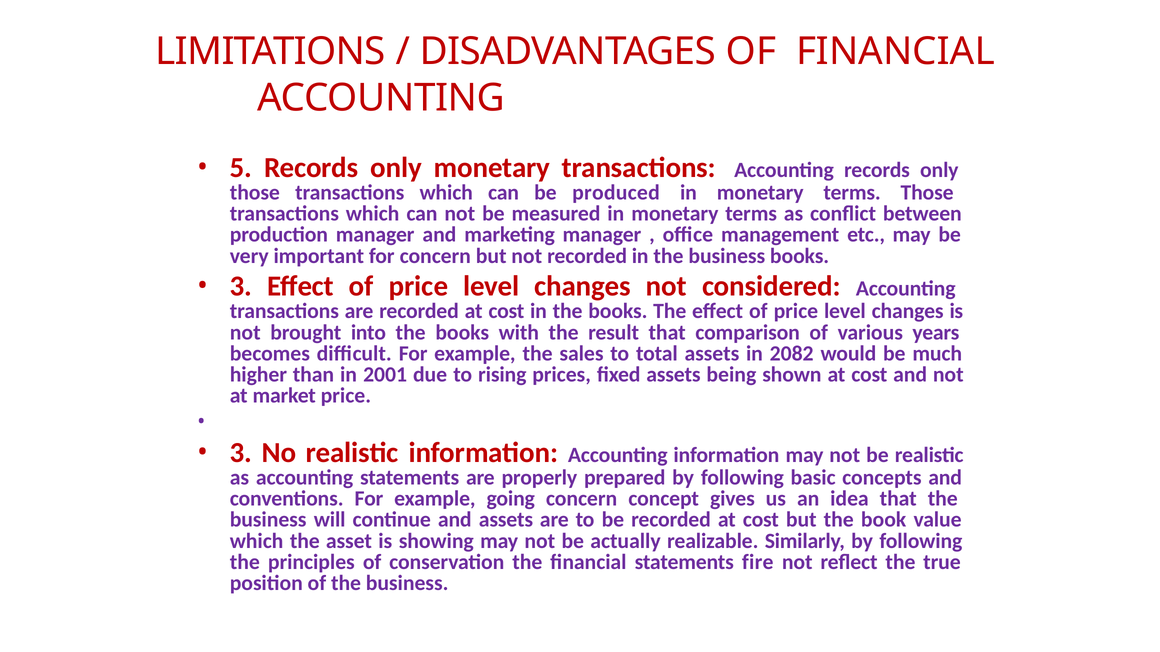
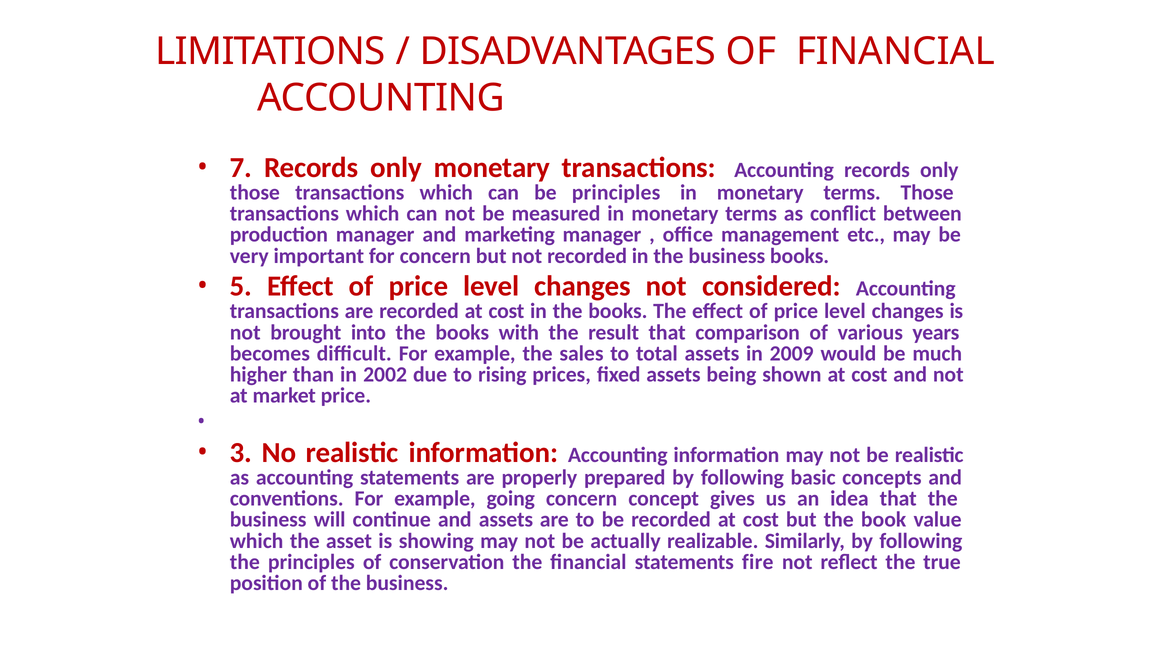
5: 5 -> 7 (241, 168)
be produced: produced -> principles (616, 193)
3: 3 -> 5 (241, 286)
2082: 2082 -> 2009 (792, 354)
2001: 2001 -> 2002 (385, 375)
